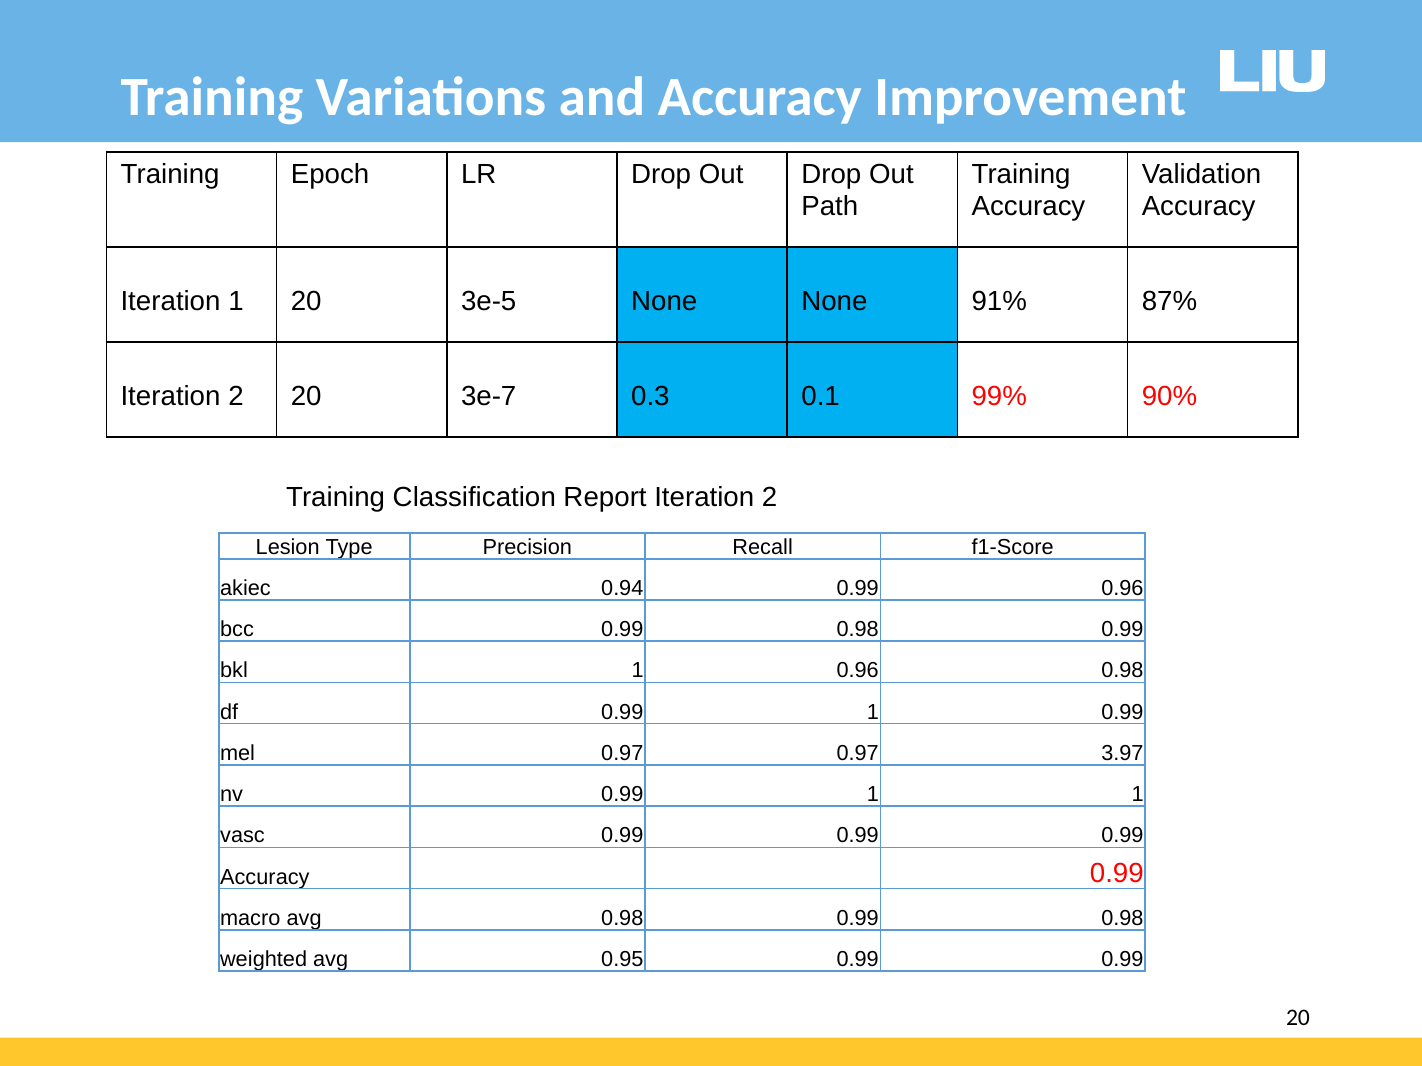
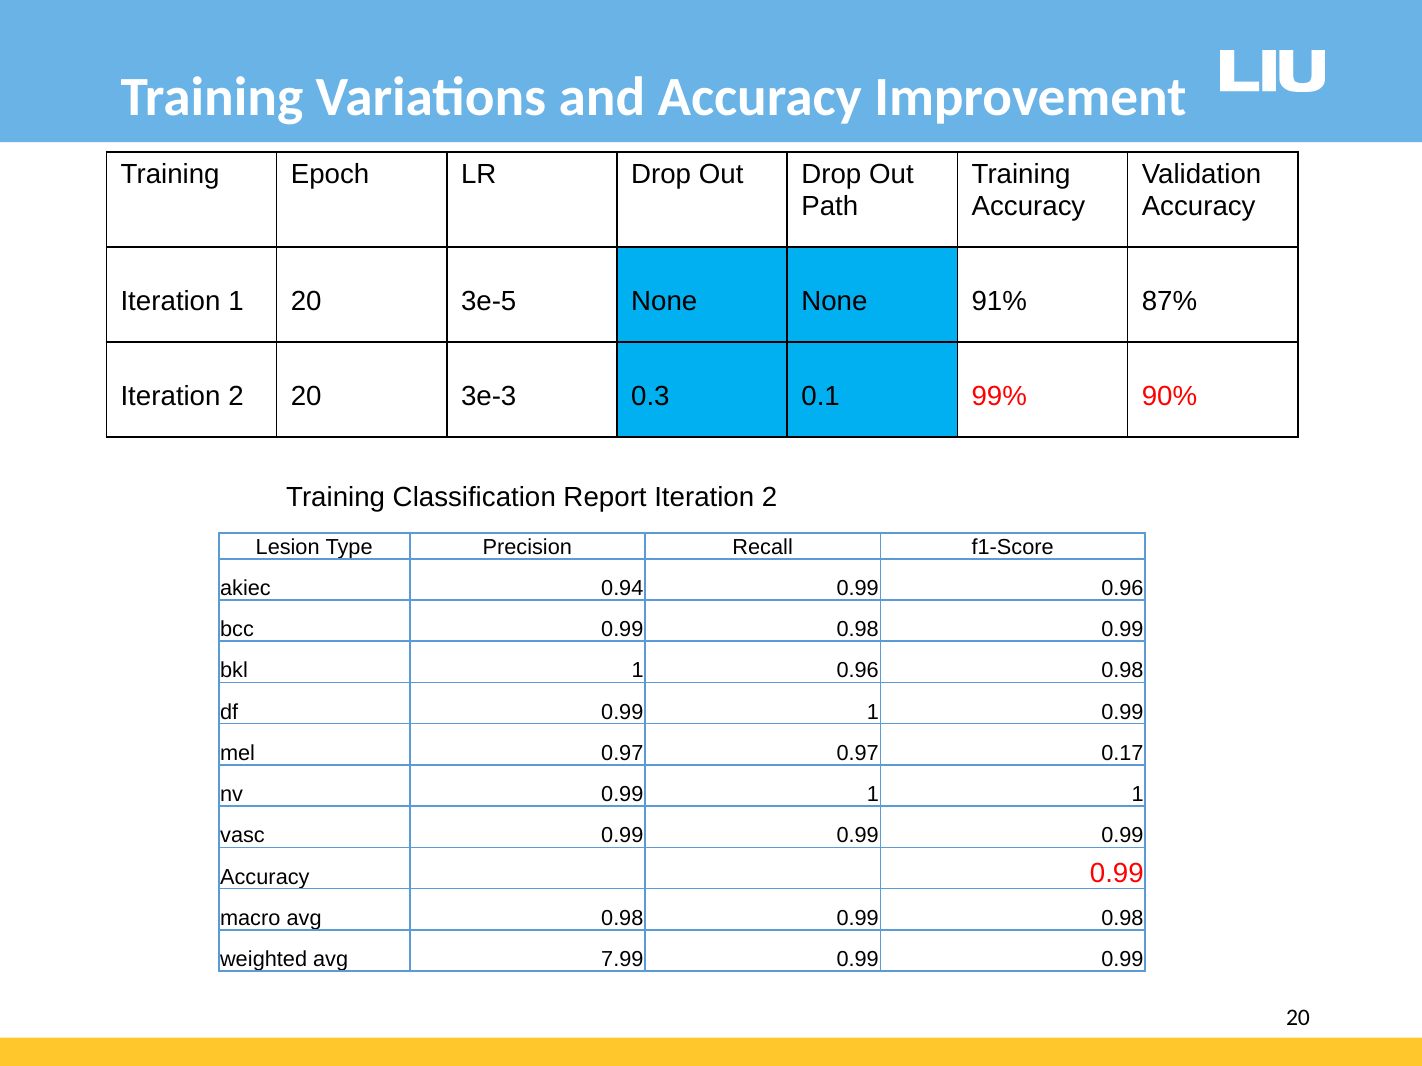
3e-7: 3e-7 -> 3e-3 (489, 396)
3.97: 3.97 -> 0.17 (1122, 754)
0.95: 0.95 -> 7.99 (622, 960)
